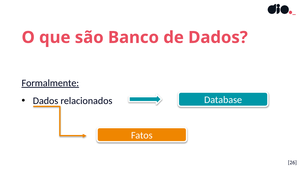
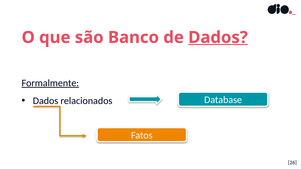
Dados underline: none -> present (218, 38)
